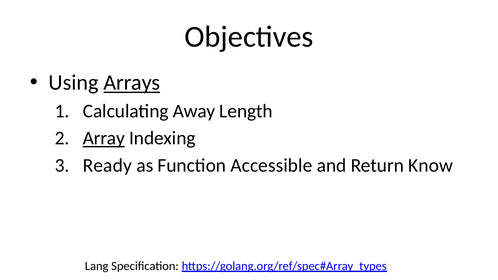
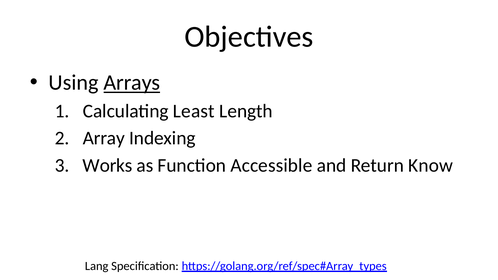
Away: Away -> Least (194, 111)
Array underline: present -> none (104, 138)
Ready: Ready -> Works (108, 165)
